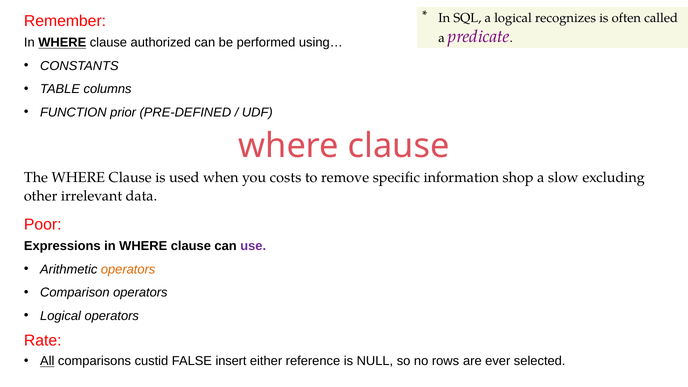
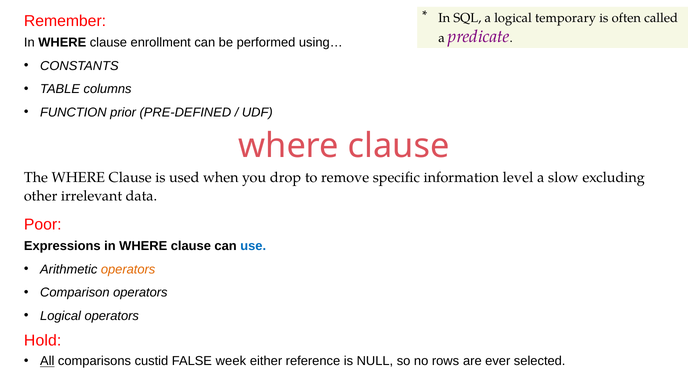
recognizes: recognizes -> temporary (566, 18)
WHERE underline: present -> none (62, 43)
authorized: authorized -> enrollment (161, 43)
costs: costs -> drop (286, 178)
shop: shop -> level (518, 178)
use colour: purple -> blue (253, 246)
Rate: Rate -> Hold (43, 341)
insert: insert -> week (231, 361)
